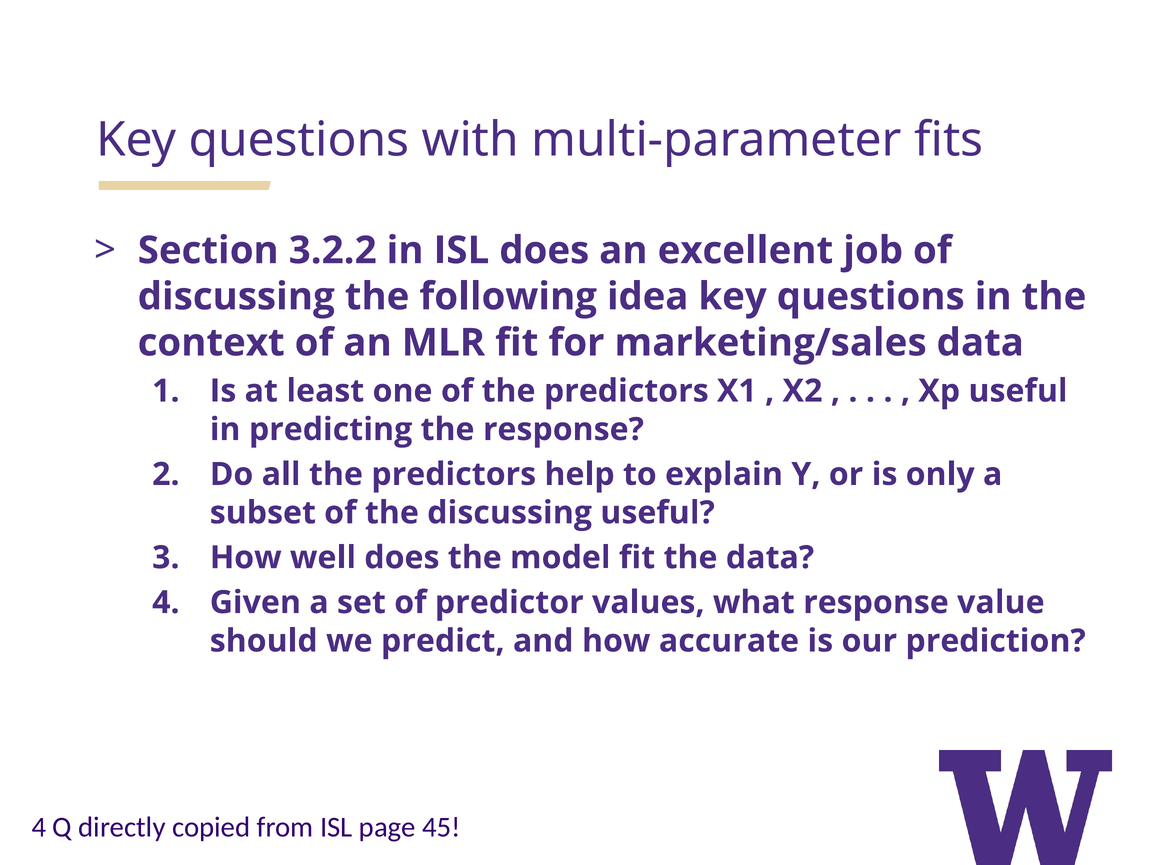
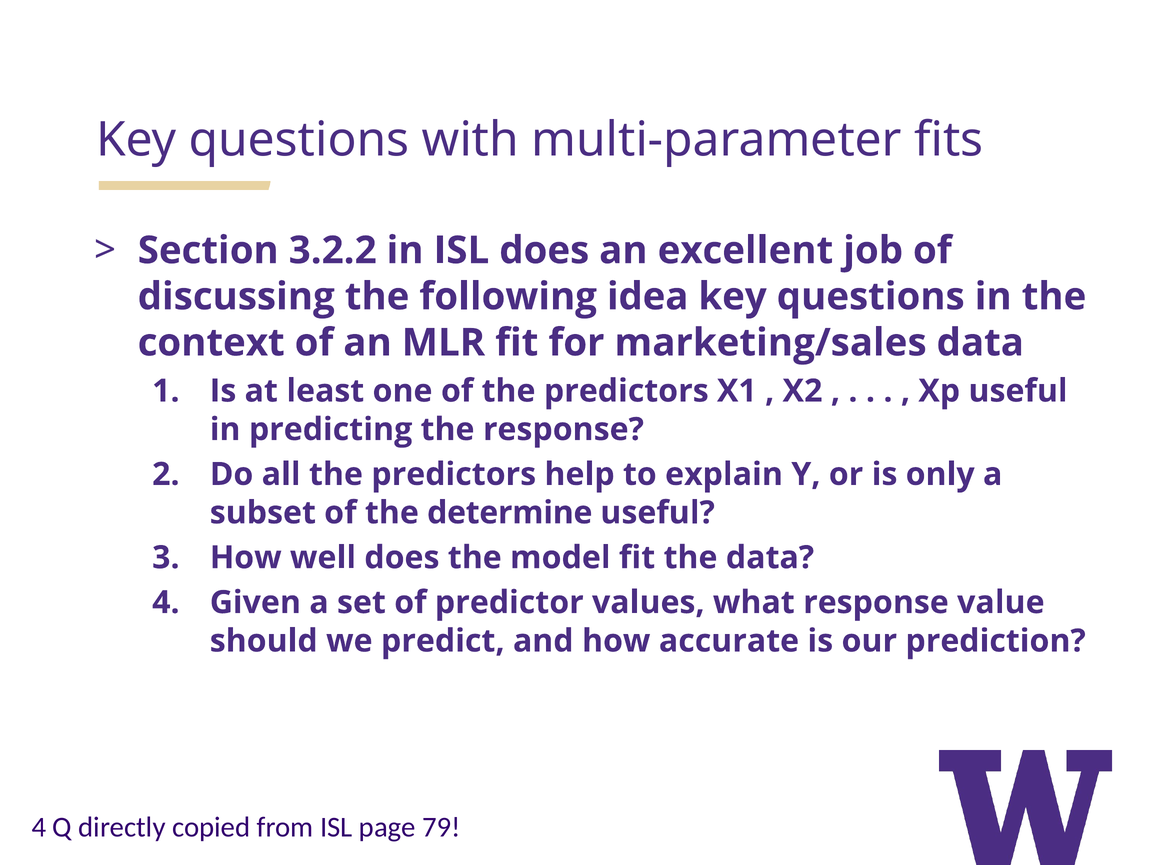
the discussing: discussing -> determine (510, 513)
45: 45 -> 79 (441, 827)
